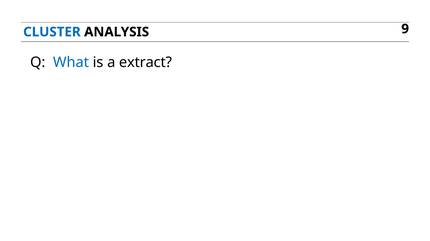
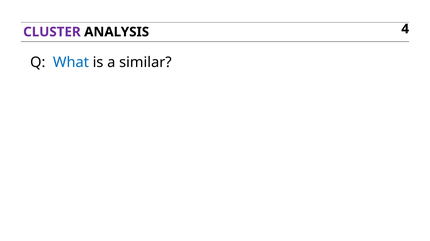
CLUSTER colour: blue -> purple (52, 32)
9: 9 -> 4 (405, 29)
extract: extract -> similar (145, 63)
